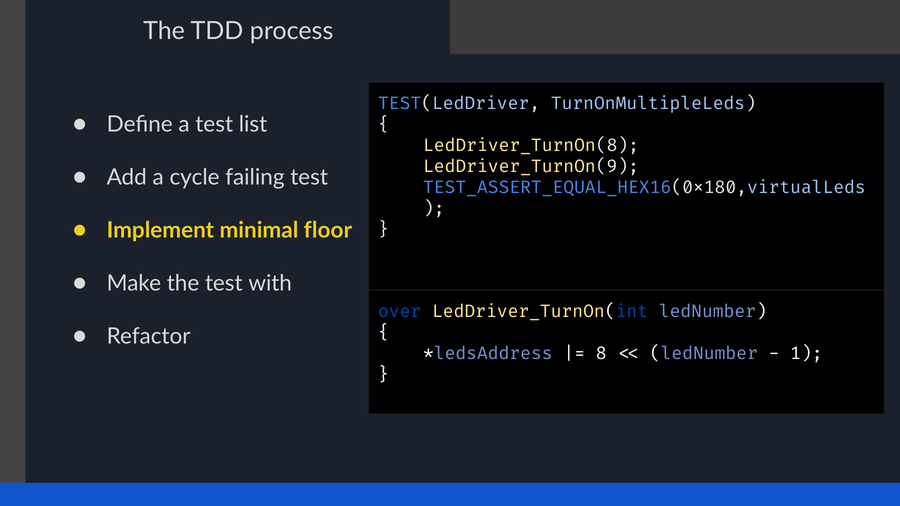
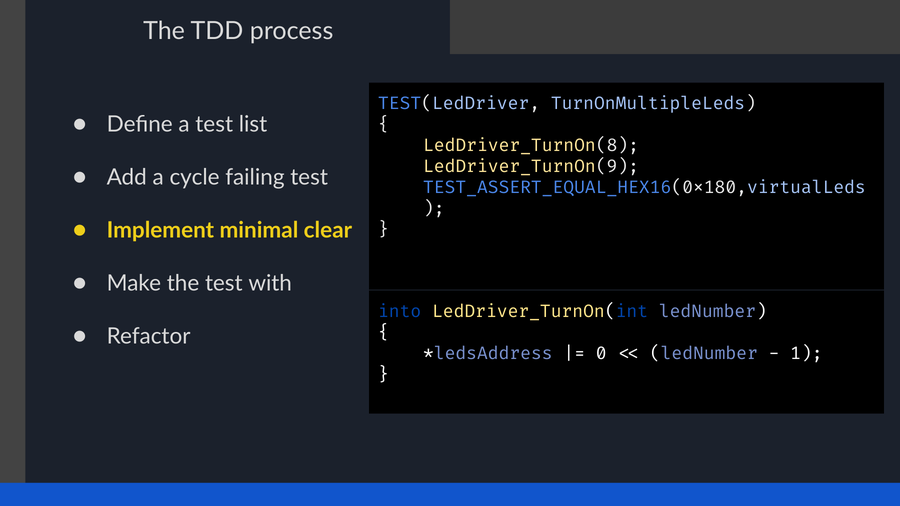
floor: floor -> clear (328, 230)
over: over -> into (400, 311)
8: 8 -> 0 (601, 353)
